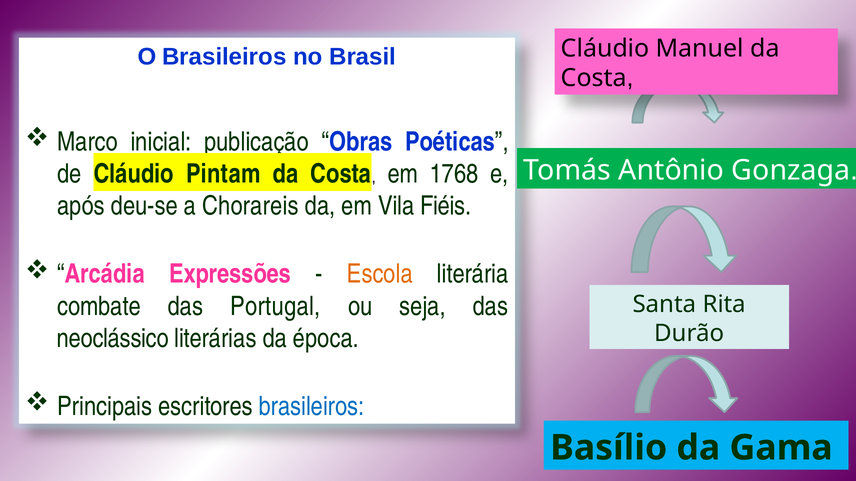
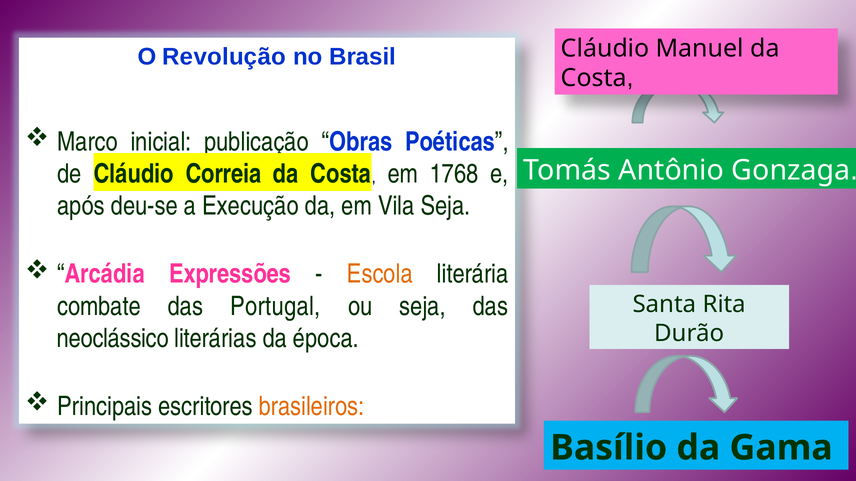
O Brasileiros: Brasileiros -> Revolução (224, 57)
Pintam: Pintam -> Correia (224, 174)
Chorareis: Chorareis -> Execução (251, 206)
Vila Fiéis: Fiéis -> Seja (446, 206)
brasileiros colour: blue -> orange (312, 407)
